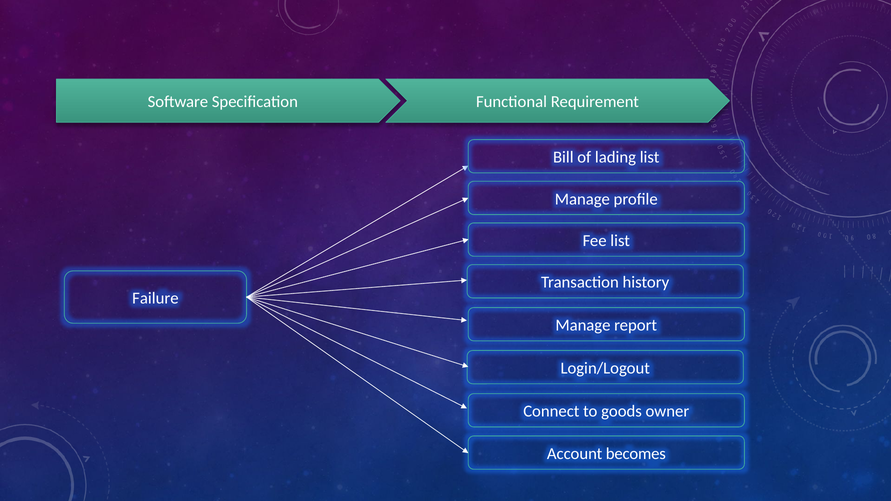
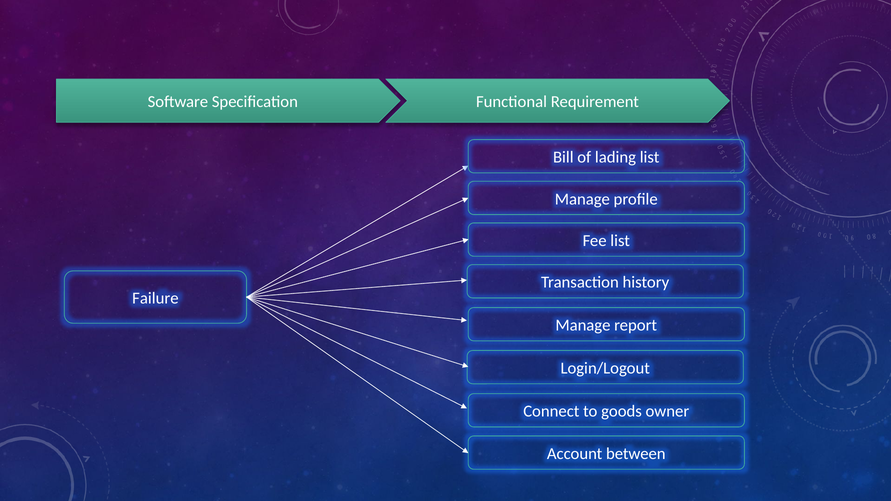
becomes: becomes -> between (636, 454)
